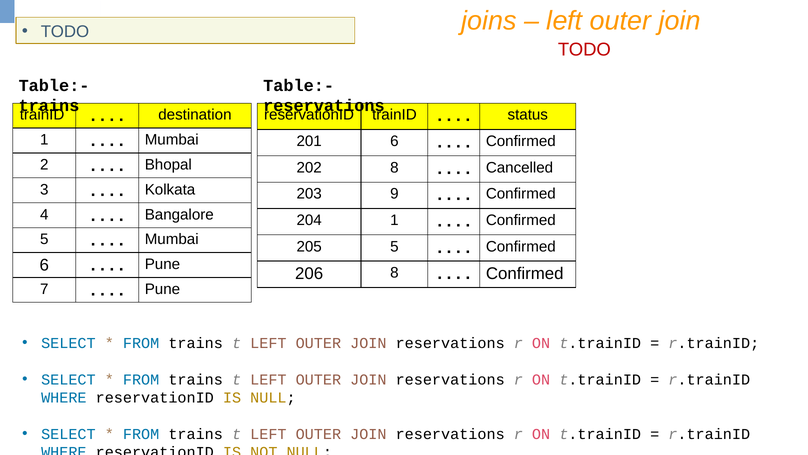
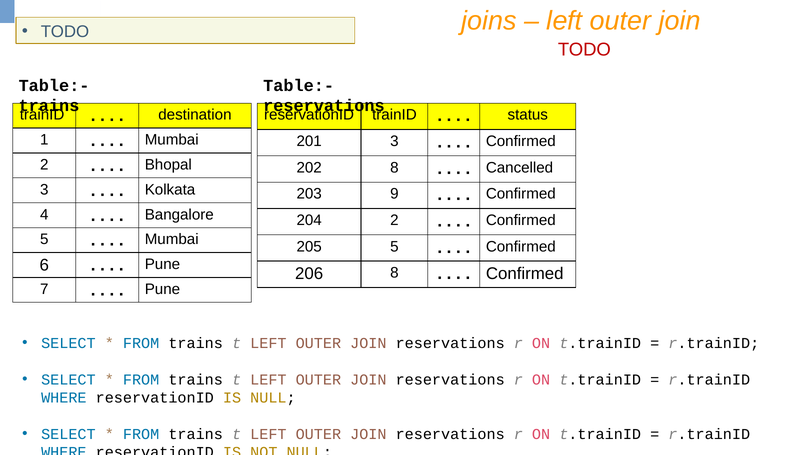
201 6: 6 -> 3 (394, 141)
204 1: 1 -> 2 (394, 220)
